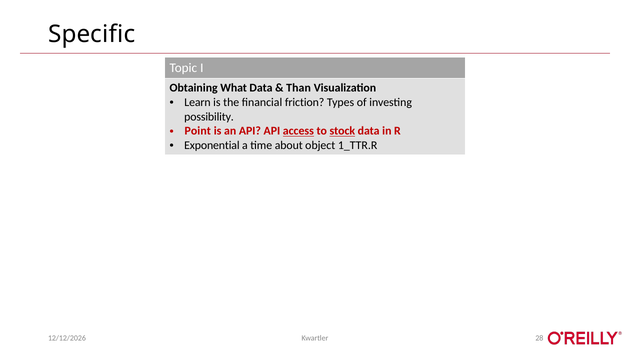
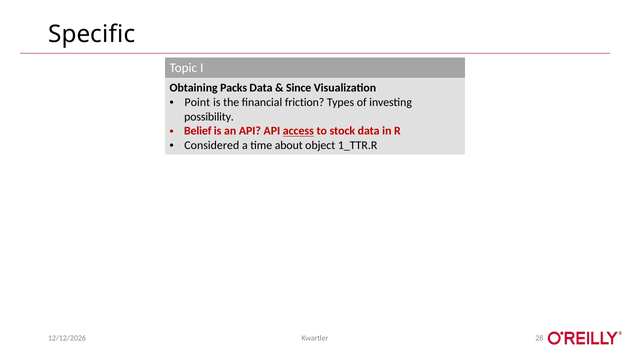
What: What -> Packs (234, 88)
Than: Than -> Since (299, 88)
Learn: Learn -> Point (197, 102)
Point: Point -> Belief (198, 131)
stock underline: present -> none (342, 131)
Exponential: Exponential -> Considered (212, 146)
